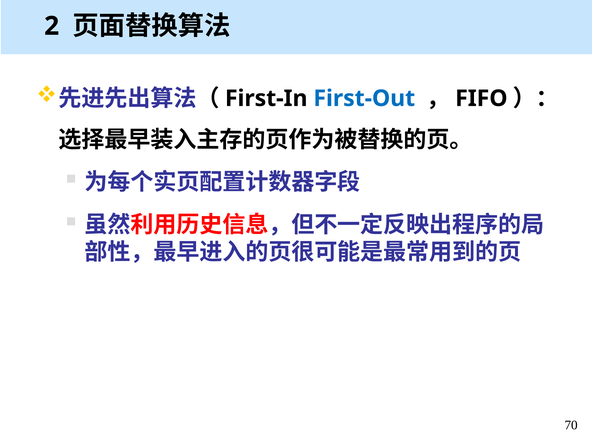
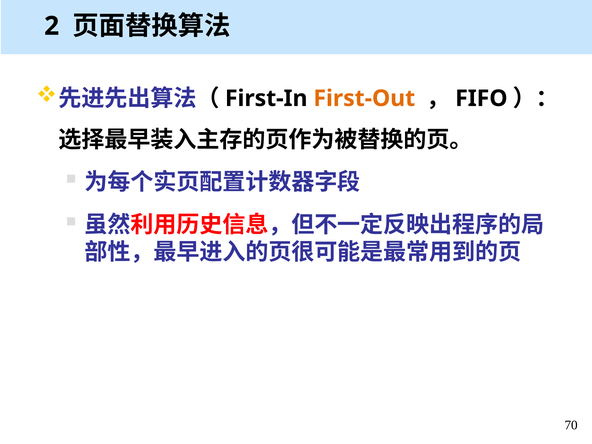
First-Out colour: blue -> orange (364, 98)
